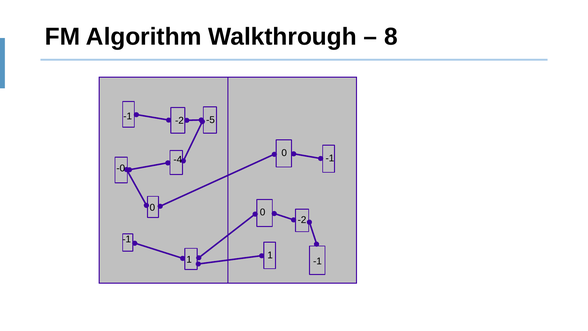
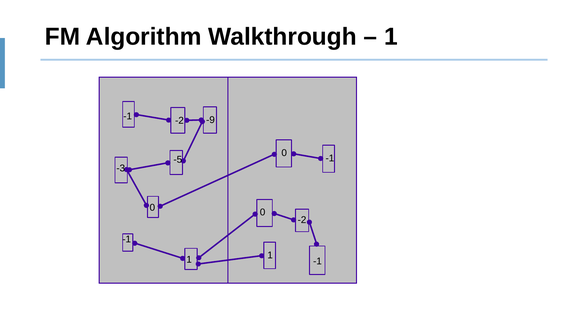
8: 8 -> 1 (391, 37)
-5: -5 -> -9 (211, 120)
-4: -4 -> -5 (178, 160)
-0: -0 -> -3 (121, 168)
